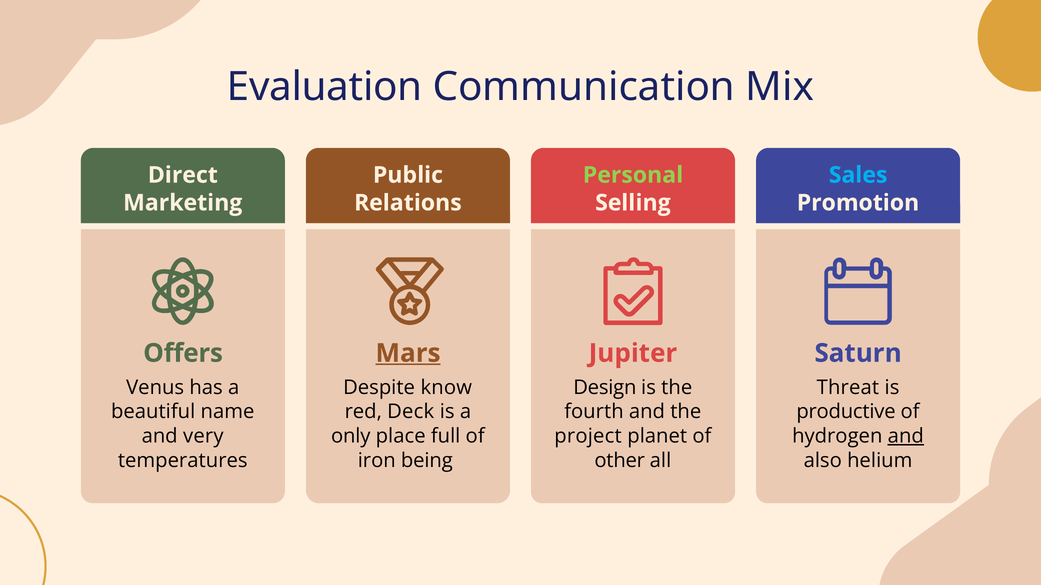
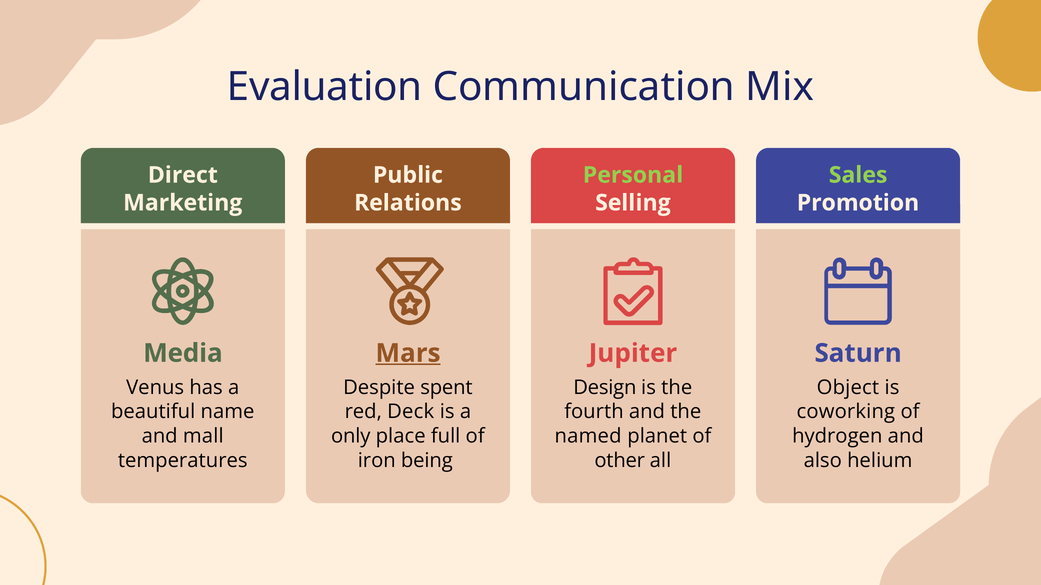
Sales colour: light blue -> light green (858, 175)
Offers: Offers -> Media (183, 354)
know: know -> spent (446, 388)
Threat: Threat -> Object (848, 388)
productive: productive -> coworking (846, 412)
very: very -> mall (203, 436)
project: project -> named (588, 436)
and underline: present -> none (906, 436)
